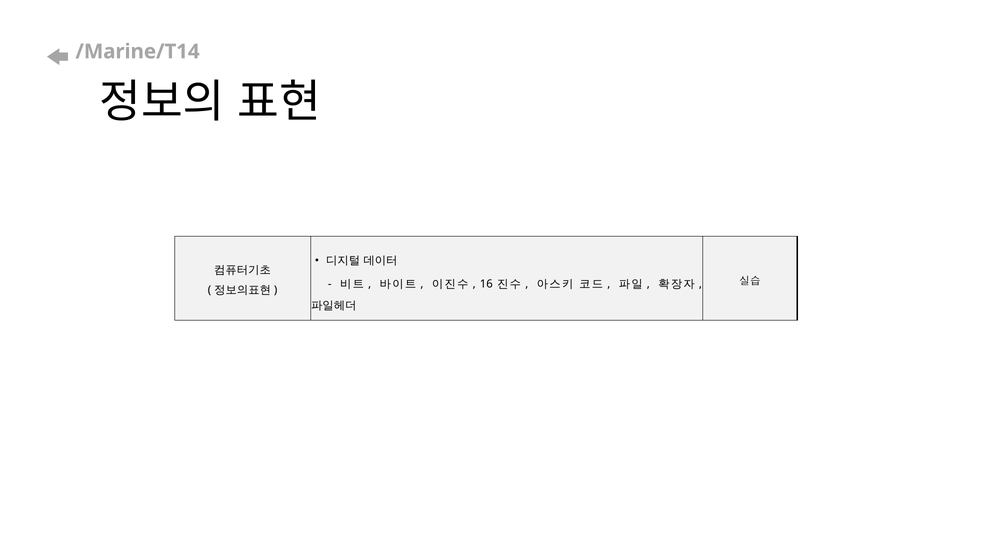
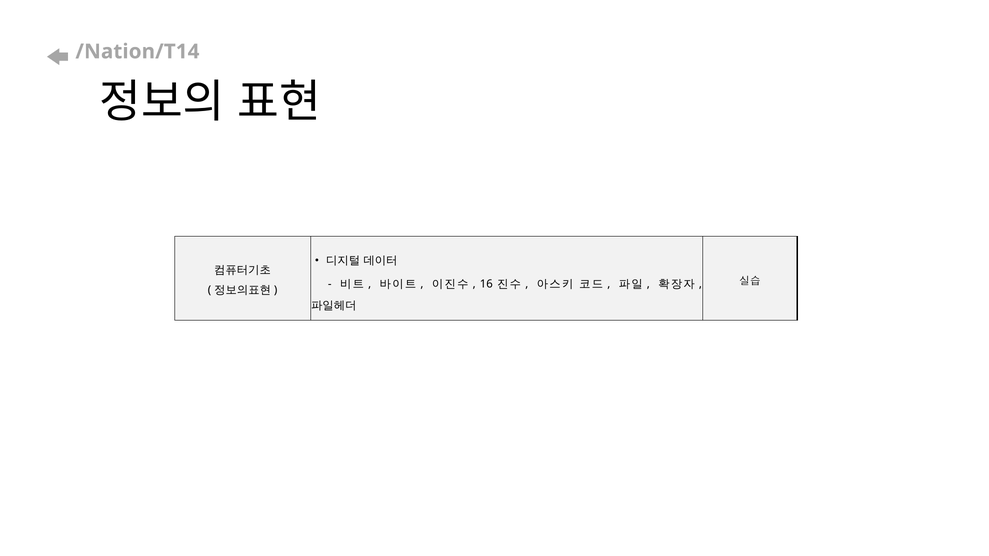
/Marine/T14: /Marine/T14 -> /Nation/T14 (137, 52)
